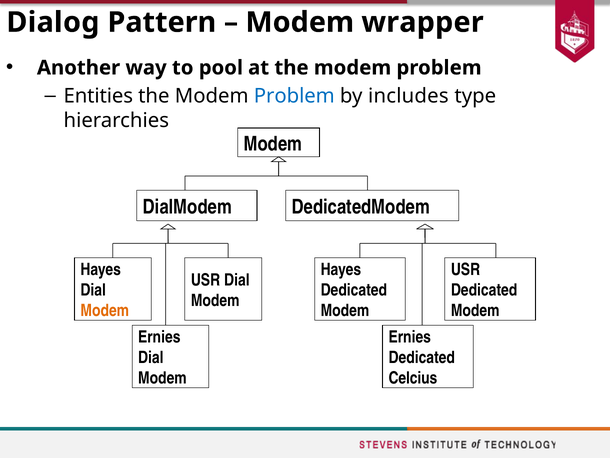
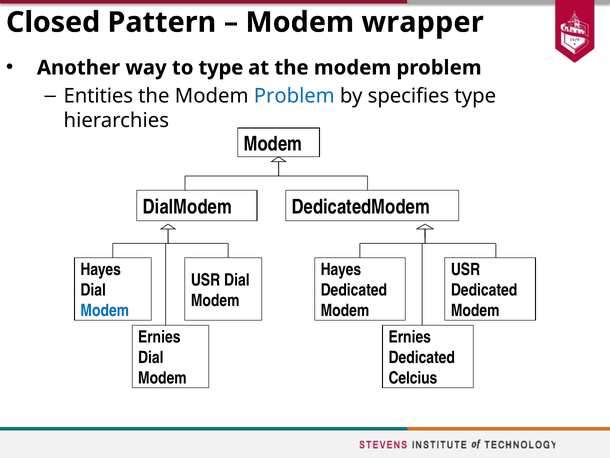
Dialog: Dialog -> Closed (53, 22)
to pool: pool -> type (221, 68)
includes: includes -> specifies (408, 96)
Modem colour: orange -> blue (105, 310)
